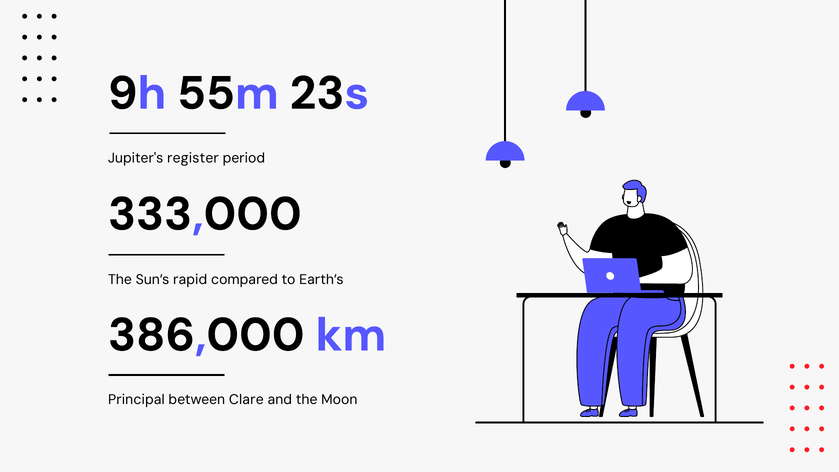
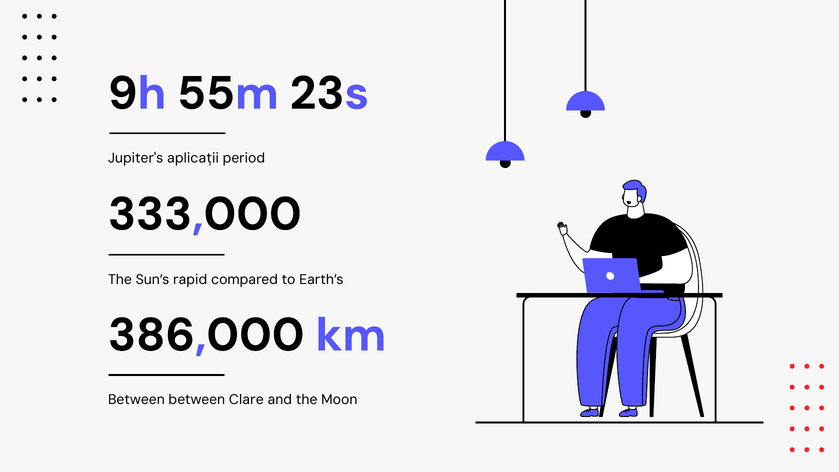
register: register -> aplicații (193, 158)
Principal: Principal -> Between (136, 400)
